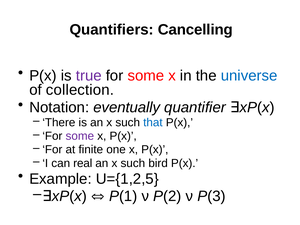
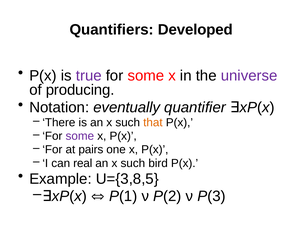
Cancelling: Cancelling -> Developed (195, 30)
universe colour: blue -> purple (249, 76)
collection: collection -> producing (80, 90)
that colour: blue -> orange (153, 123)
finite: finite -> pairs (91, 150)
U={1,2,5: U={1,2,5 -> U={3,8,5 (127, 179)
